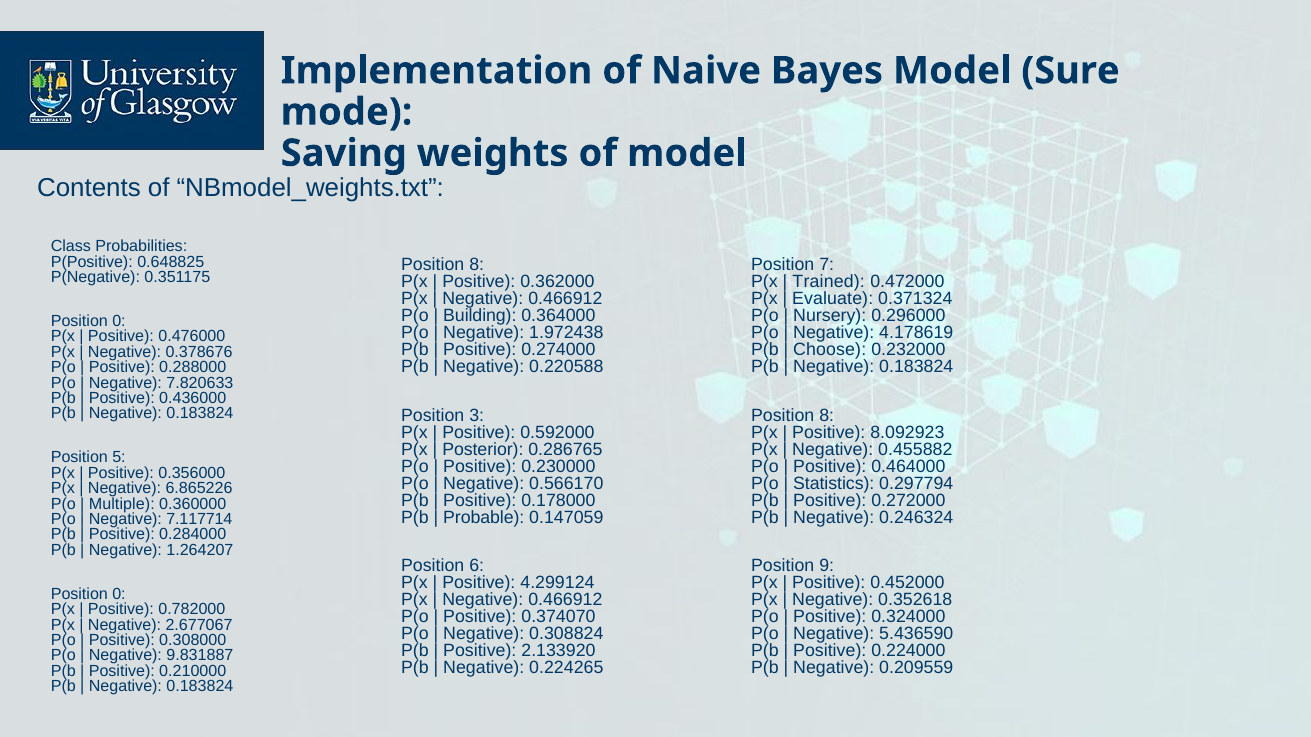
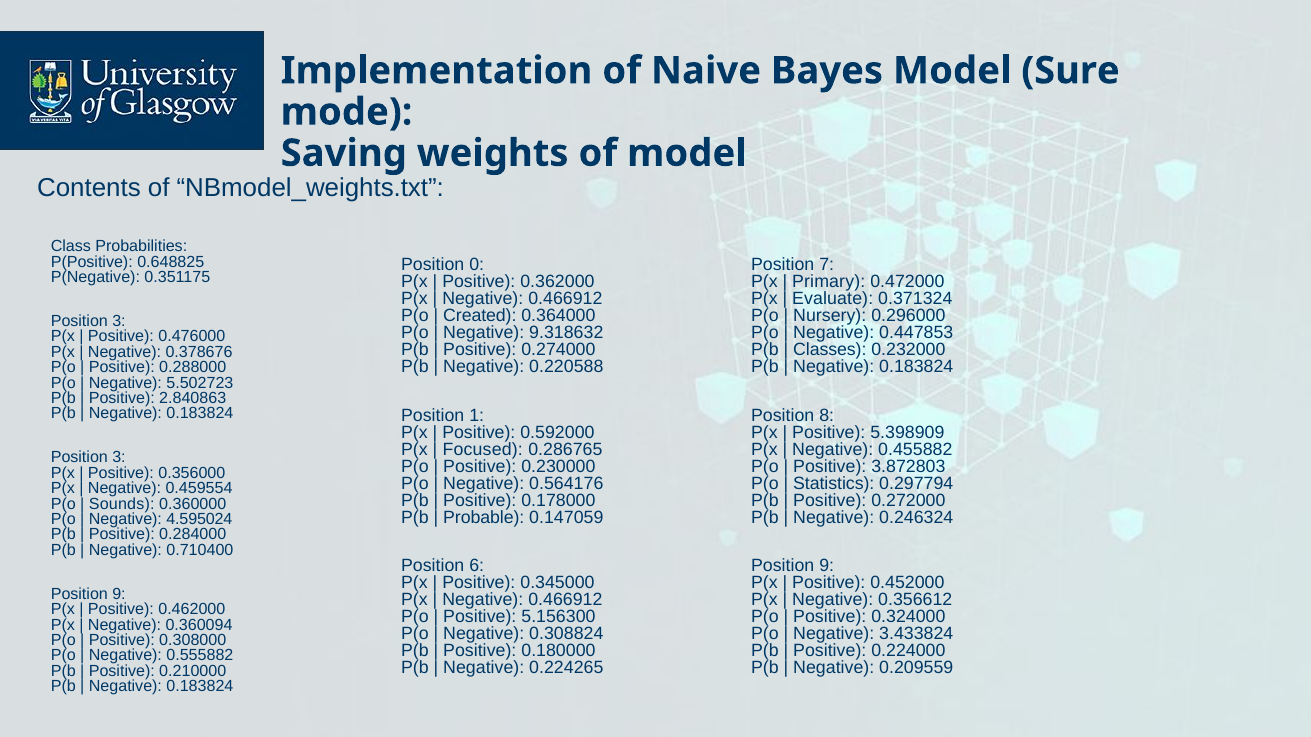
8: 8 -> 0 (477, 265)
Trained: Trained -> Primary (829, 282)
Building: Building -> Created (480, 316)
0: 0 -> 3 (119, 321)
4.178619: 4.178619 -> 0.447853 (916, 333)
1.972438: 1.972438 -> 9.318632 (566, 333)
Choose: Choose -> Classes (830, 350)
7.820633: 7.820633 -> 5.502723 (200, 383)
0.436000: 0.436000 -> 2.840863 (193, 398)
3: 3 -> 1 (477, 416)
8.092923: 8.092923 -> 5.398909 (907, 433)
Posterior: Posterior -> Focused (483, 450)
5: 5 -> 3 (119, 458)
0.464000: 0.464000 -> 3.872803 (908, 467)
0.566170: 0.566170 -> 0.564176 (566, 484)
6.865226: 6.865226 -> 0.459554 (199, 489)
Multiple: Multiple -> Sounds (122, 504)
7.117714: 7.117714 -> 4.595024 (199, 519)
1.264207: 1.264207 -> 0.710400 (200, 550)
4.299124: 4.299124 -> 0.345000 (557, 583)
0: 0 -> 9 (119, 594)
0.352618: 0.352618 -> 0.356612 (915, 600)
0.782000: 0.782000 -> 0.462000 (192, 610)
0.374070: 0.374070 -> 5.156300 (558, 617)
2.677067: 2.677067 -> 0.360094 (199, 625)
5.436590: 5.436590 -> 3.433824 (916, 634)
2.133920: 2.133920 -> 0.180000 (558, 651)
9.831887: 9.831887 -> 0.555882 (200, 656)
